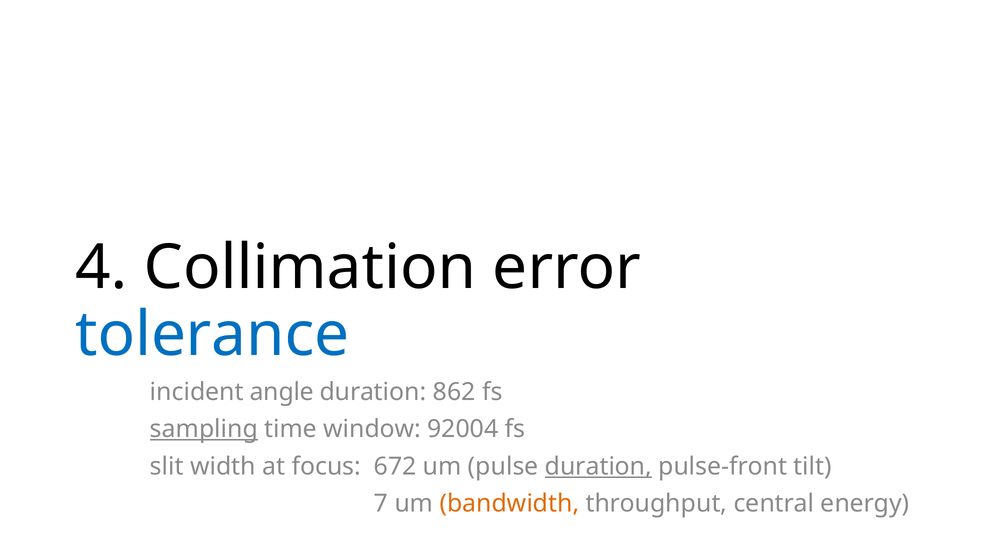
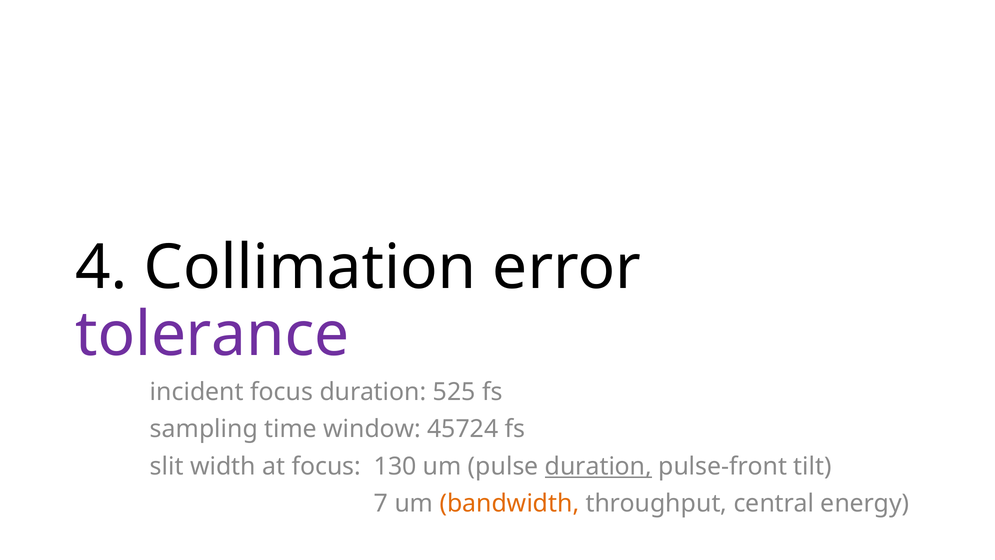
tolerance colour: blue -> purple (212, 335)
incident angle: angle -> focus (282, 392)
862: 862 -> 525 (454, 392)
sampling underline: present -> none (204, 429)
92004: 92004 -> 45724 (463, 429)
672: 672 -> 130 (395, 466)
